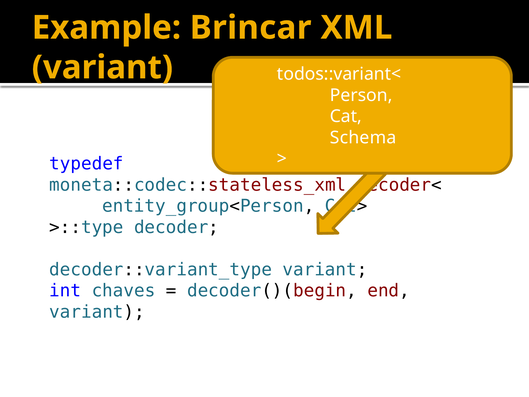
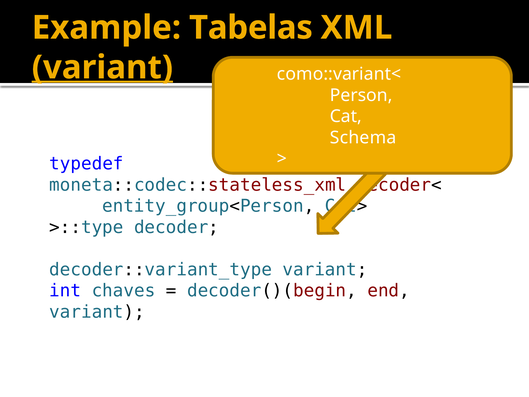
Brincar: Brincar -> Tabelas (251, 28)
variant underline: none -> present (102, 67)
todos::variant<: todos::variant< -> como::variant< (339, 74)
